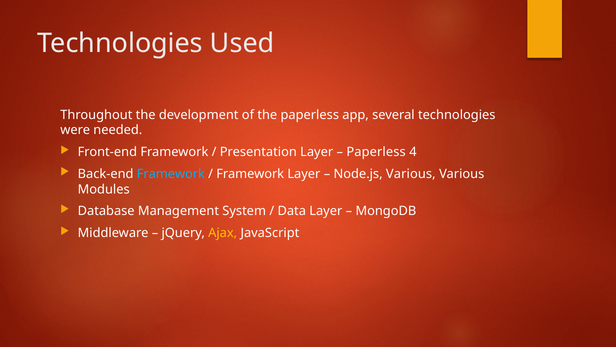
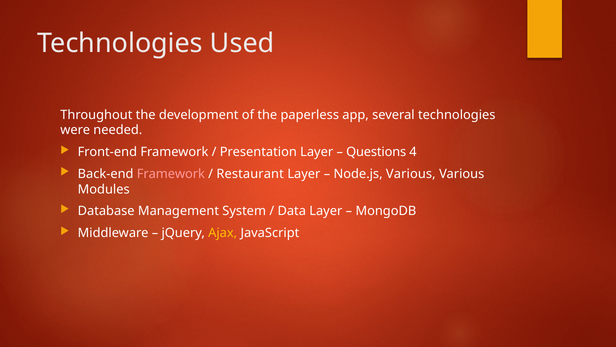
Paperless: Paperless -> Questions (376, 152)
Framework colour: light blue -> pink (171, 174)
Framework: Framework -> Restaurant (250, 174)
